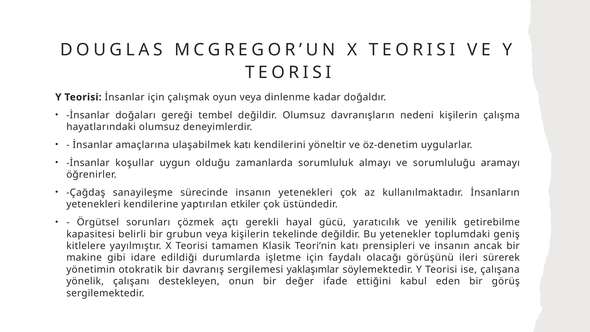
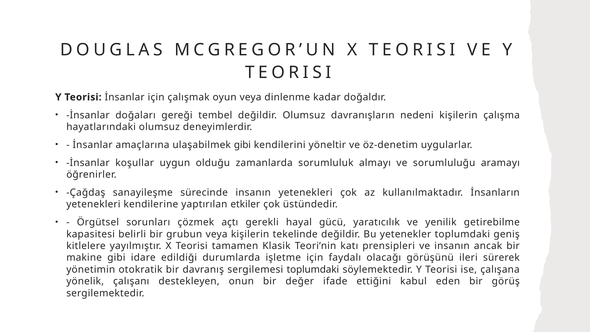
ulaşabilmek katı: katı -> gibi (242, 145)
sergilemesi yaklaşımlar: yaklaşımlar -> toplumdaki (313, 269)
